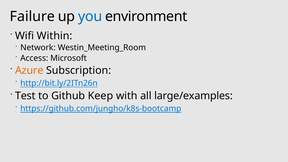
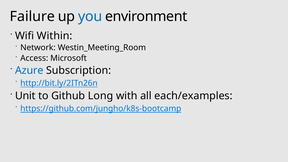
Azure colour: orange -> blue (29, 70)
Test: Test -> Unit (25, 96)
Keep: Keep -> Long (101, 96)
large/examples: large/examples -> each/examples (193, 96)
